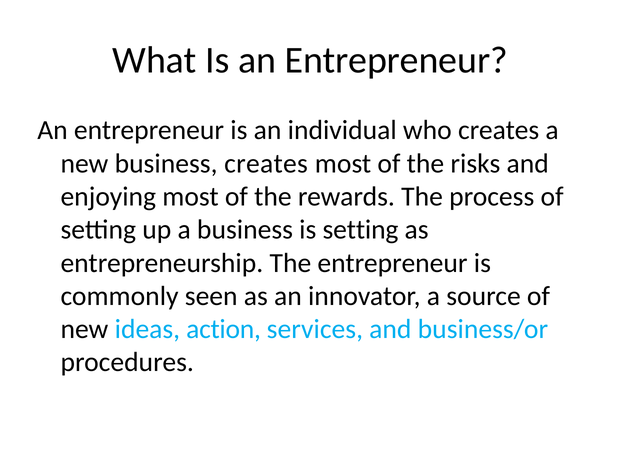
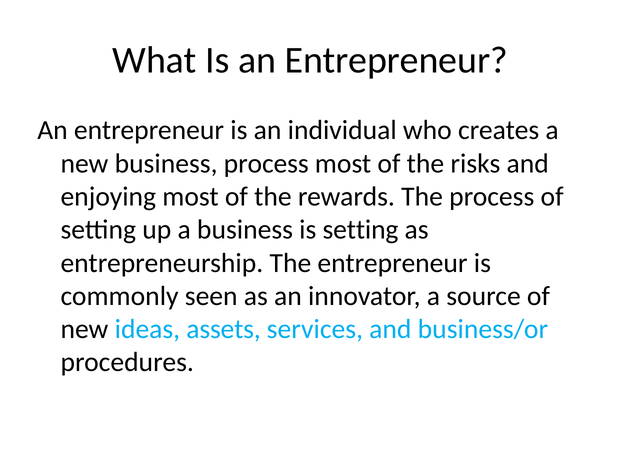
business creates: creates -> process (266, 163)
action: action -> assets (224, 329)
